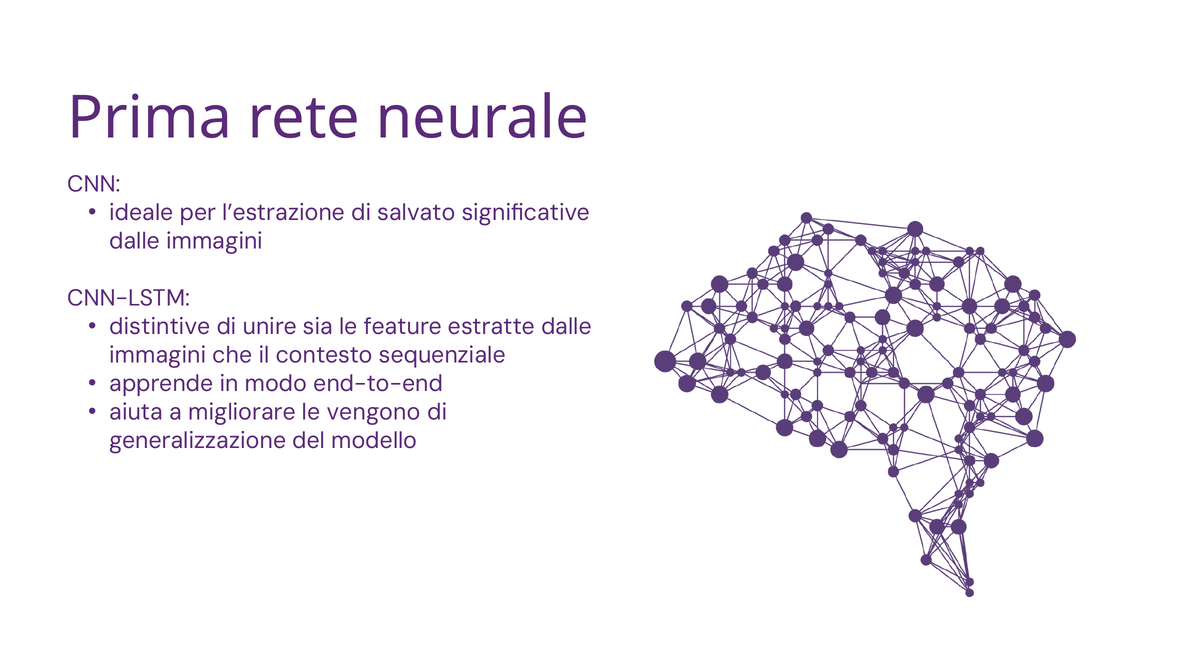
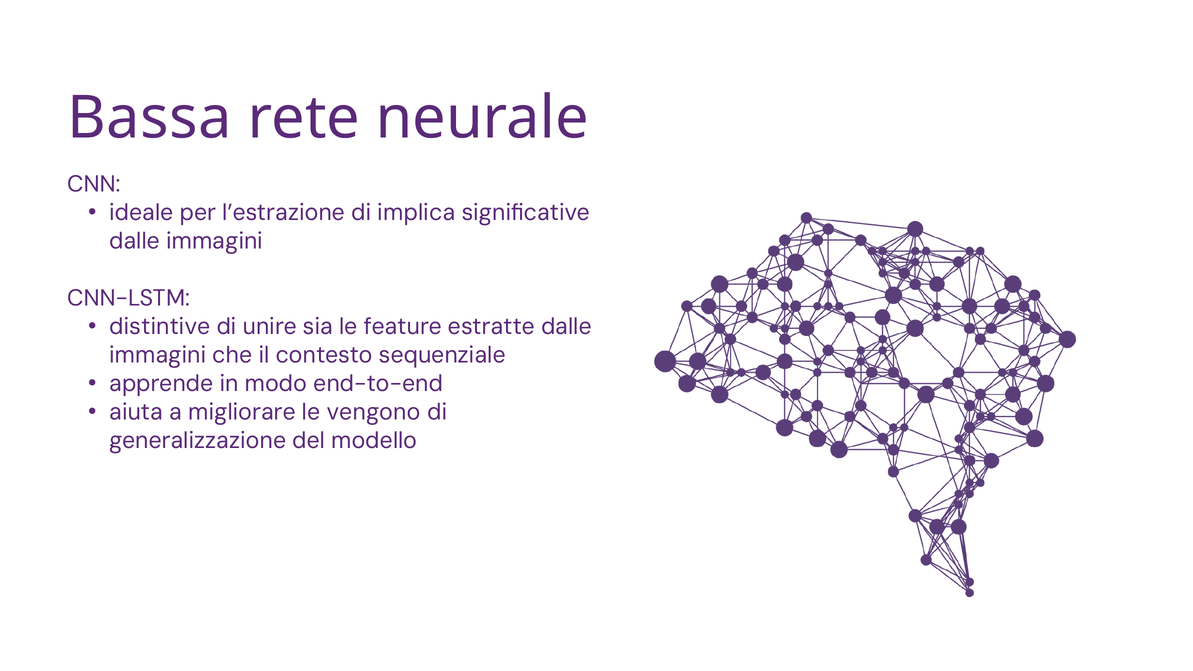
Prima: Prima -> Bassa (150, 118)
salvato: salvato -> implica (416, 213)
